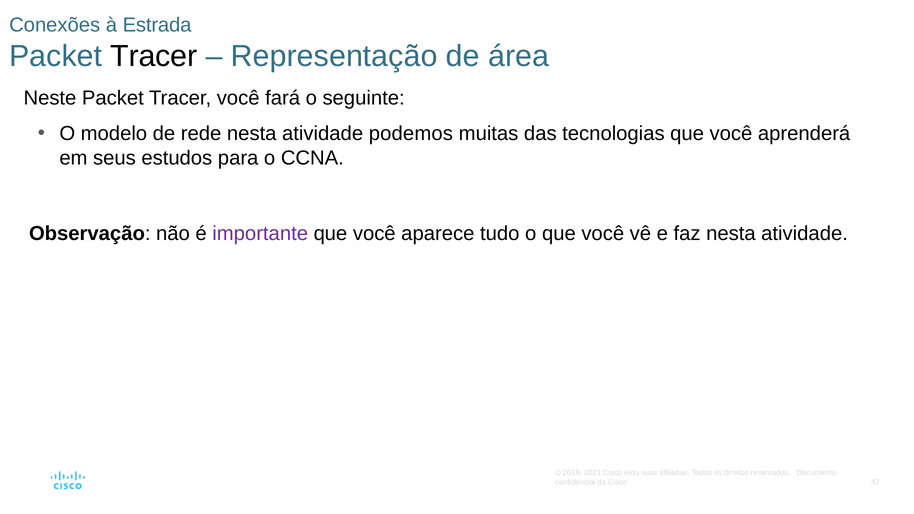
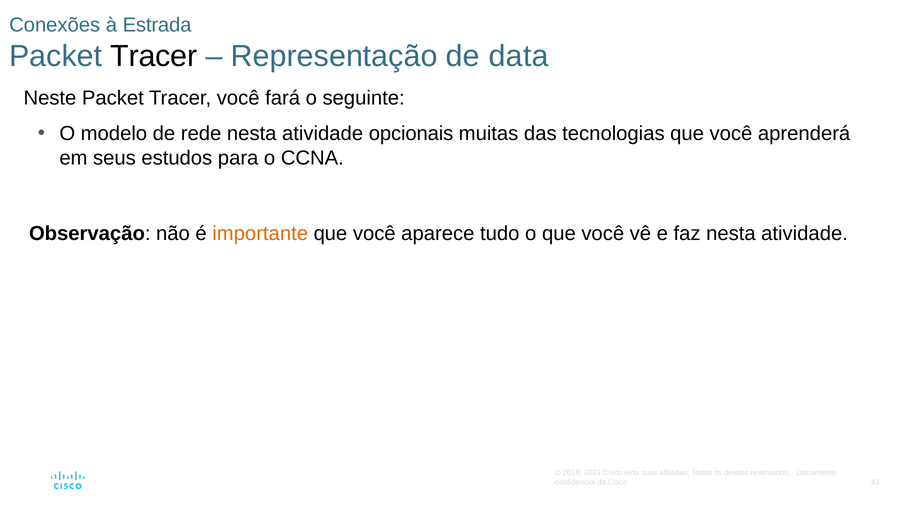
área: área -> data (519, 56)
podemos: podemos -> opcionais (411, 134)
importante colour: purple -> orange (260, 234)
